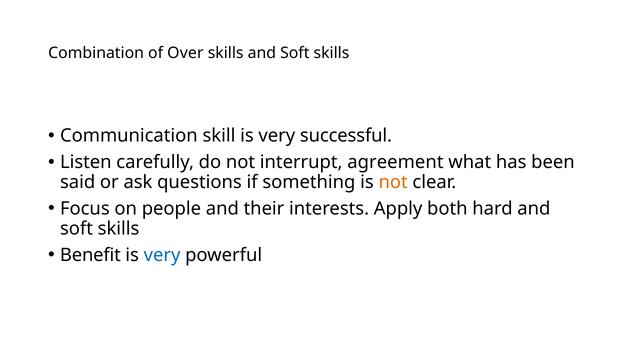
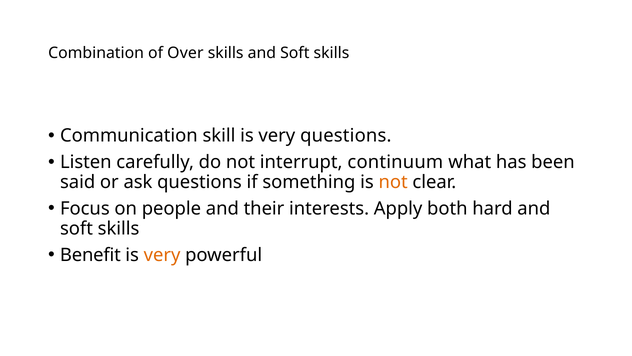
very successful: successful -> questions (346, 135)
agreement: agreement -> continuum (395, 162)
very colour: blue -> orange (162, 255)
